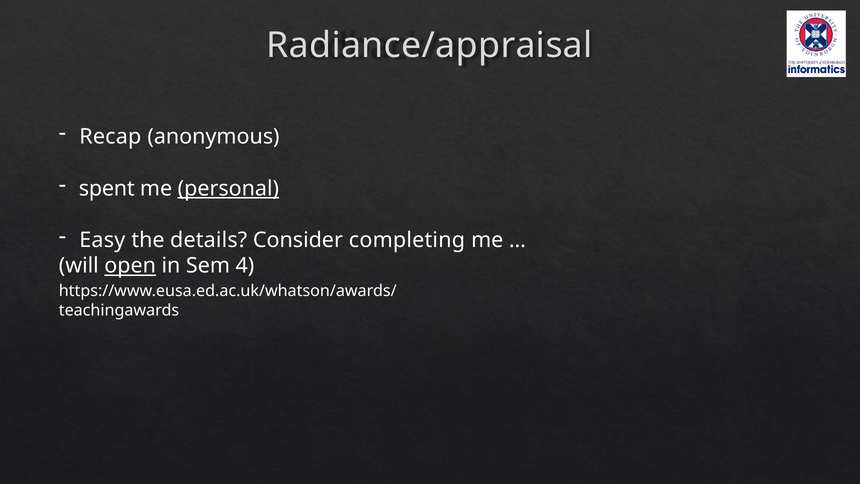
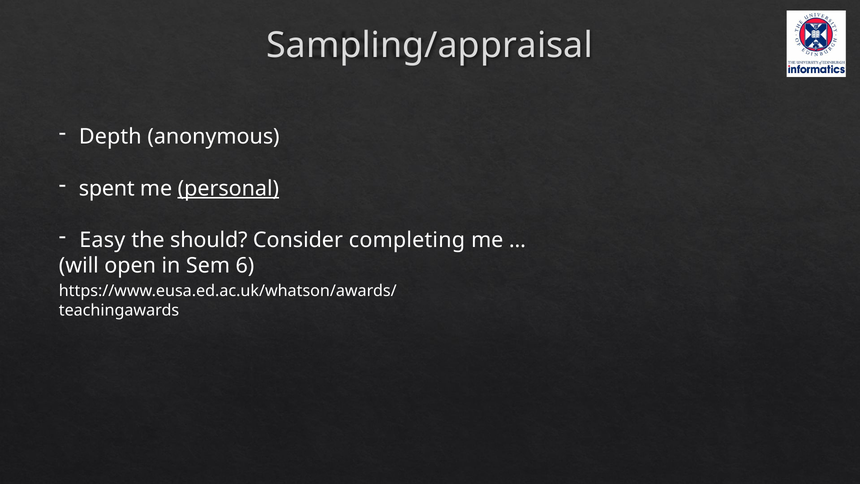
Radiance/appraisal: Radiance/appraisal -> Sampling/appraisal (430, 46)
Recap: Recap -> Depth (110, 137)
details: details -> should (209, 240)
open underline: present -> none (130, 266)
4: 4 -> 6 (245, 266)
